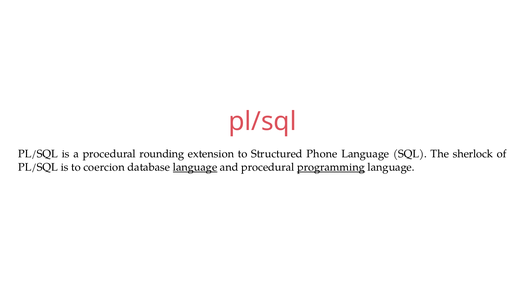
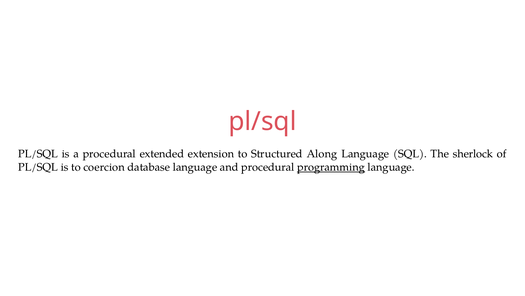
rounding: rounding -> extended (162, 154)
Phone: Phone -> Along (322, 154)
language underline: present -> none (195, 167)
